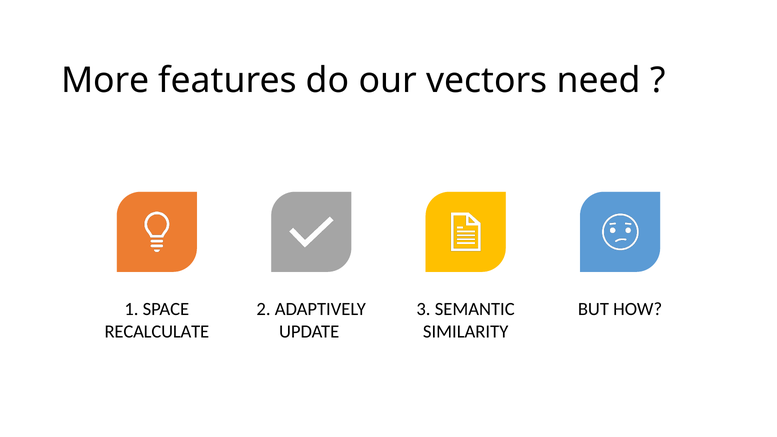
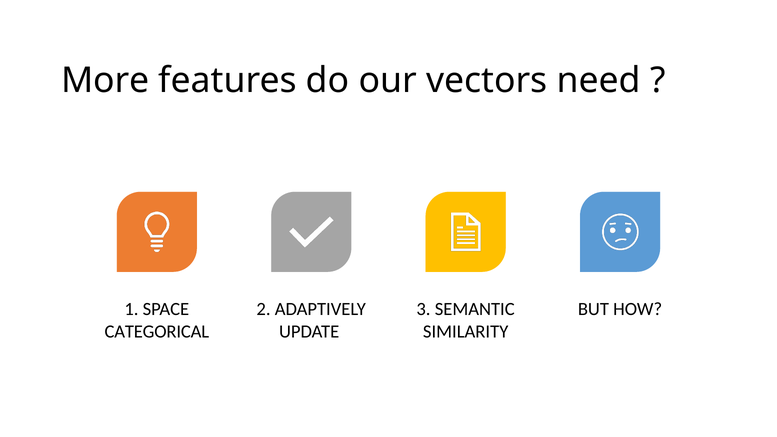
RECALCULATE: RECALCULATE -> CATEGORICAL (157, 332)
